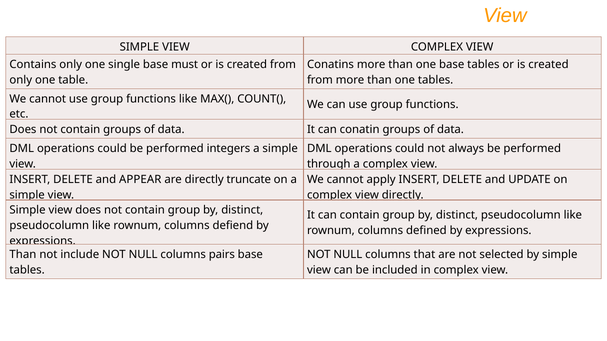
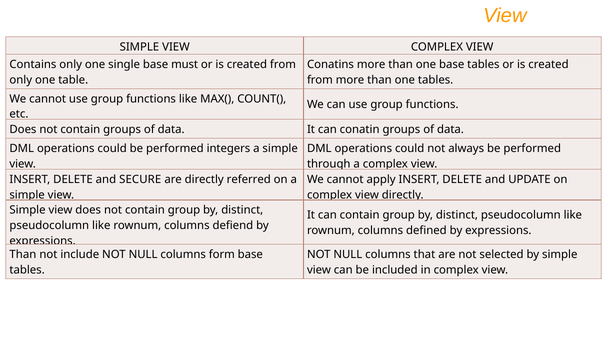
APPEAR: APPEAR -> SECURE (140, 180)
truncate: truncate -> referred (249, 180)
pairs: pairs -> form (222, 255)
